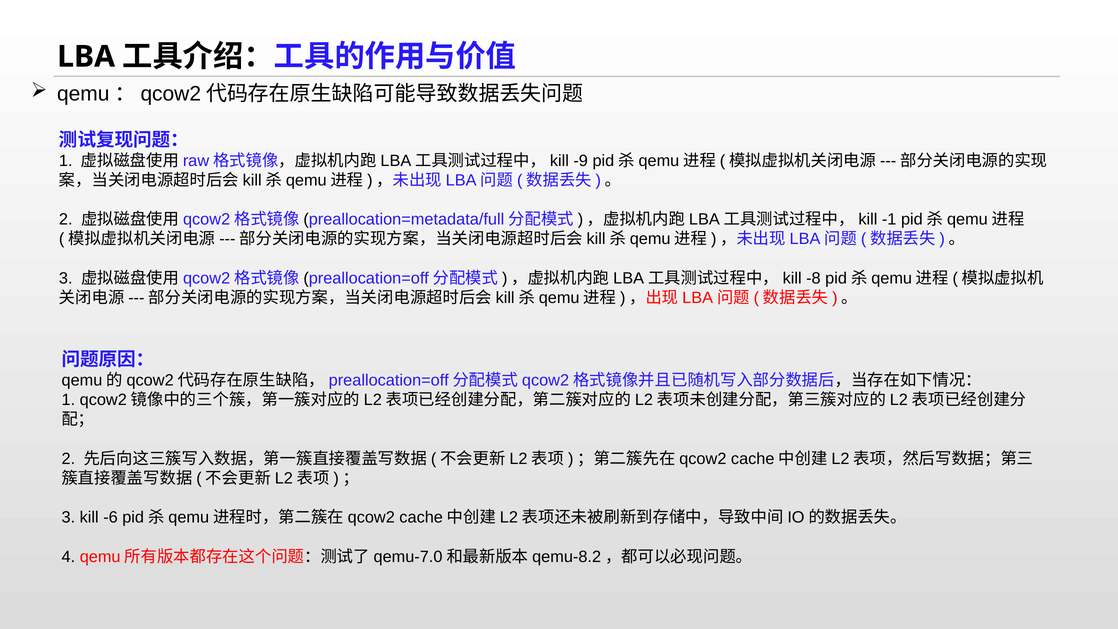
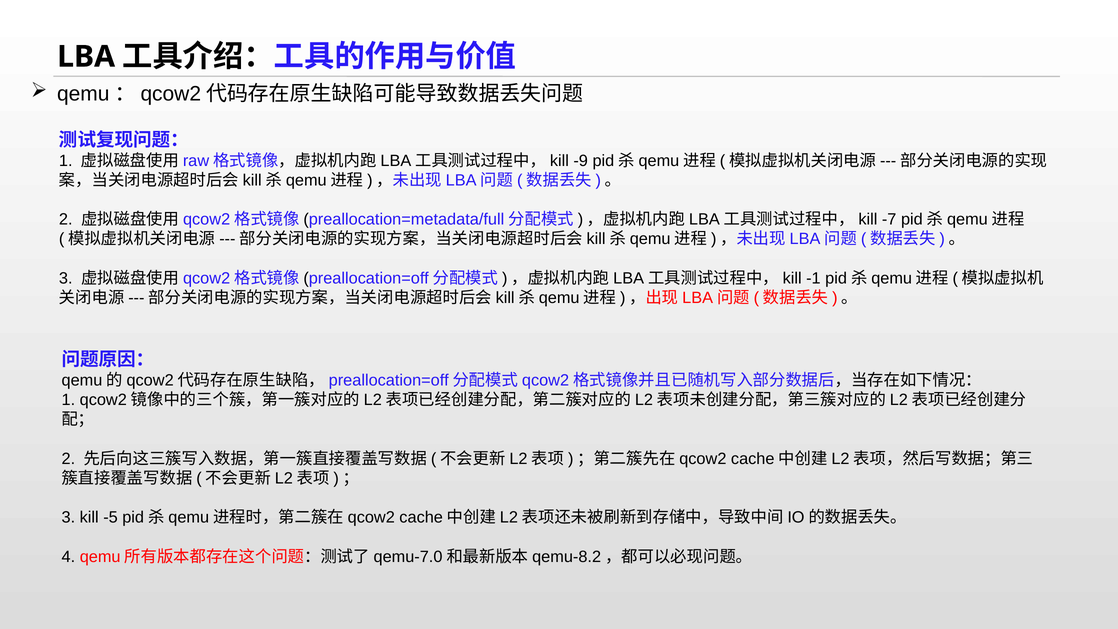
-1: -1 -> -7 (889, 219)
-8: -8 -> -1 (813, 278)
-6: -6 -> -5 (111, 517)
